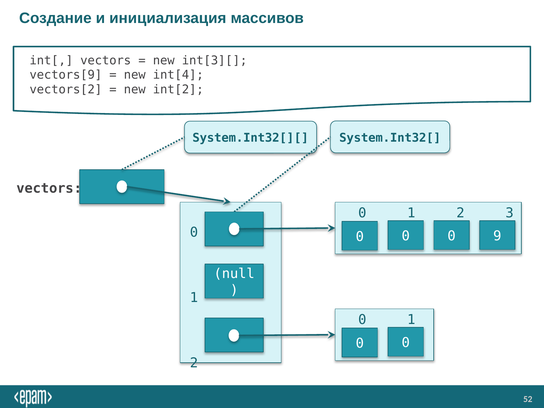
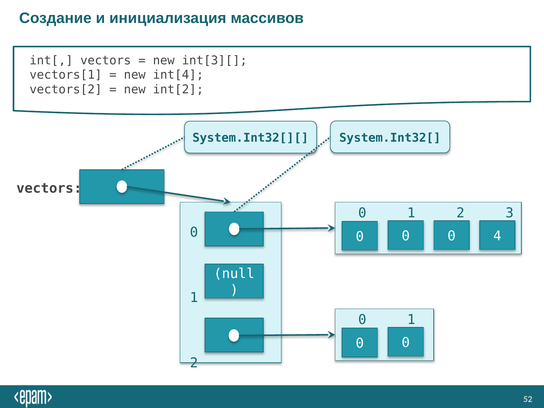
vectors[9: vectors[9 -> vectors[1 (66, 75)
9: 9 -> 4 (497, 236)
